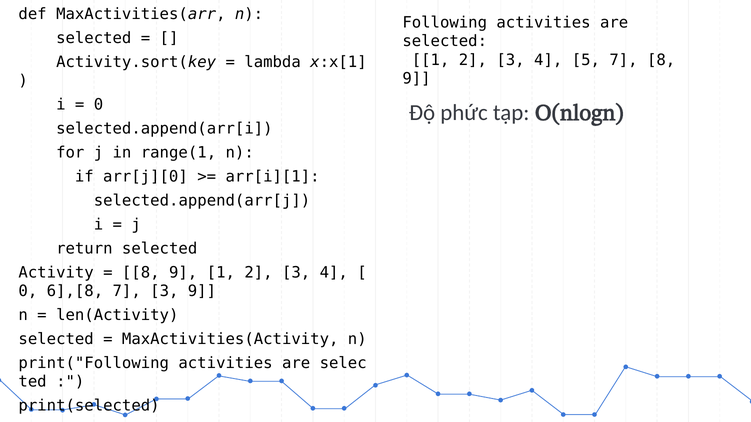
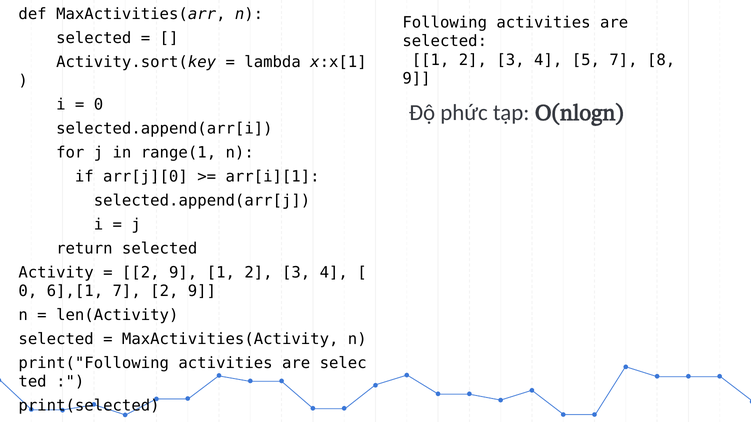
8: 8 -> 2 (141, 273)
6],[8: 6],[8 -> 6],[1 (75, 291)
7 3: 3 -> 2 (164, 291)
